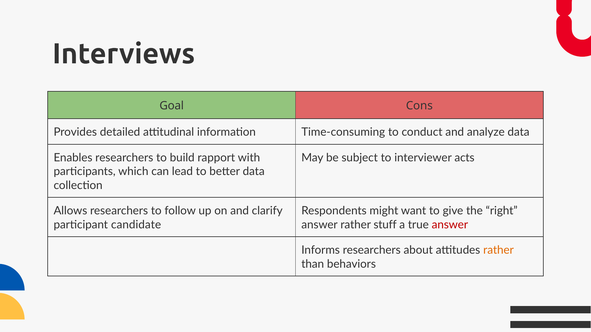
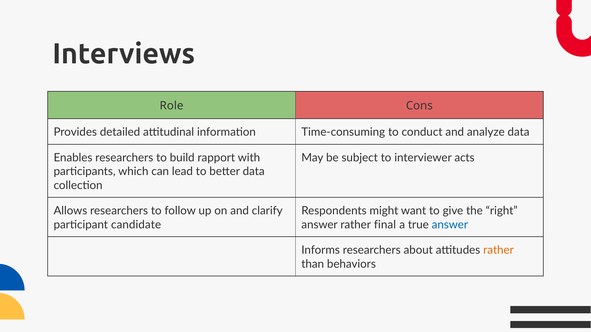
Goal: Goal -> Role (172, 106)
stuff: stuff -> final (385, 225)
answer colour: red -> blue (450, 225)
